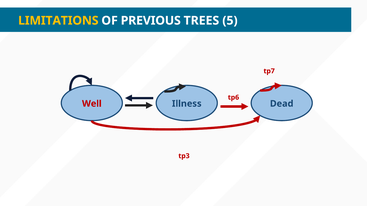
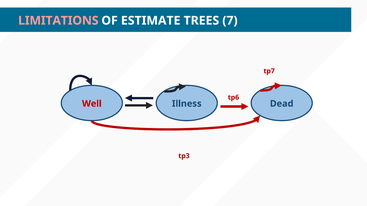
LIMITATIONS colour: yellow -> pink (58, 21)
PREVIOUS: PREVIOUS -> ESTIMATE (151, 21)
5: 5 -> 7 (230, 21)
